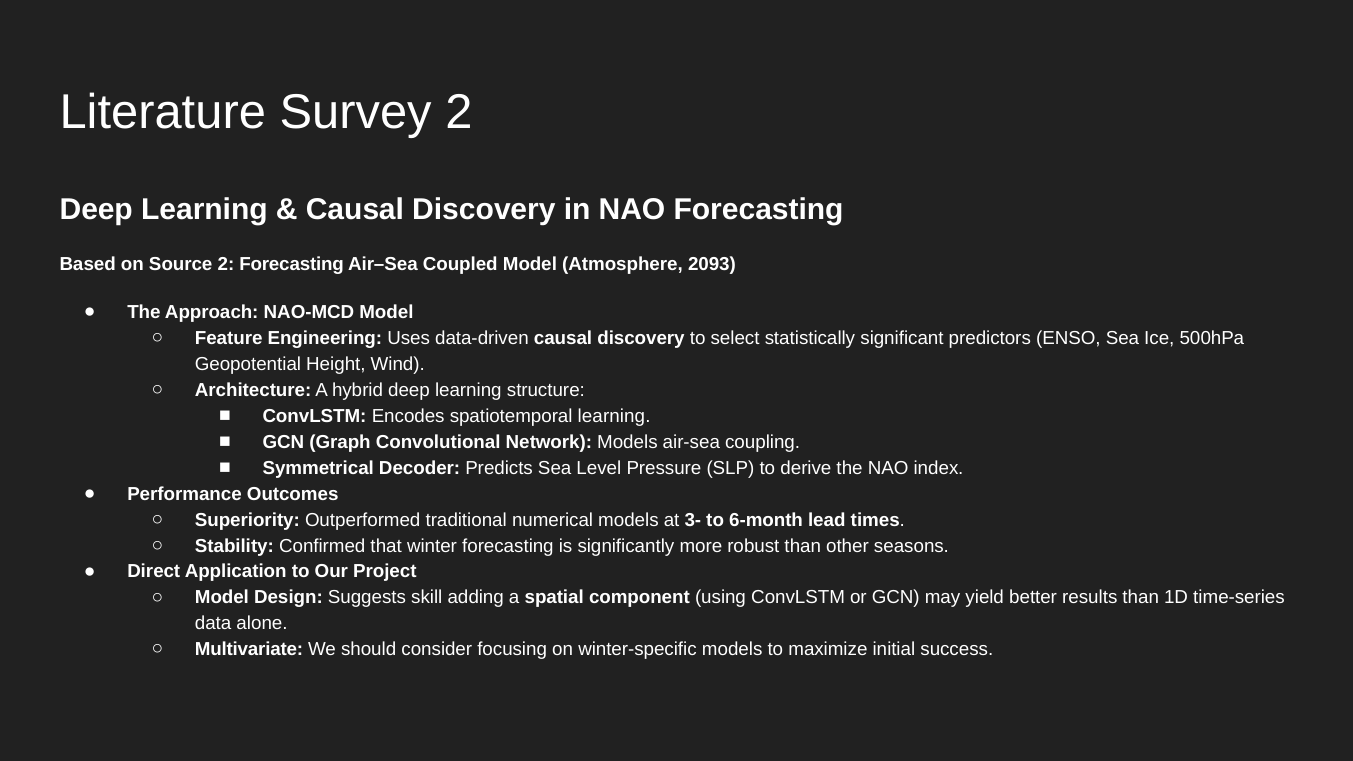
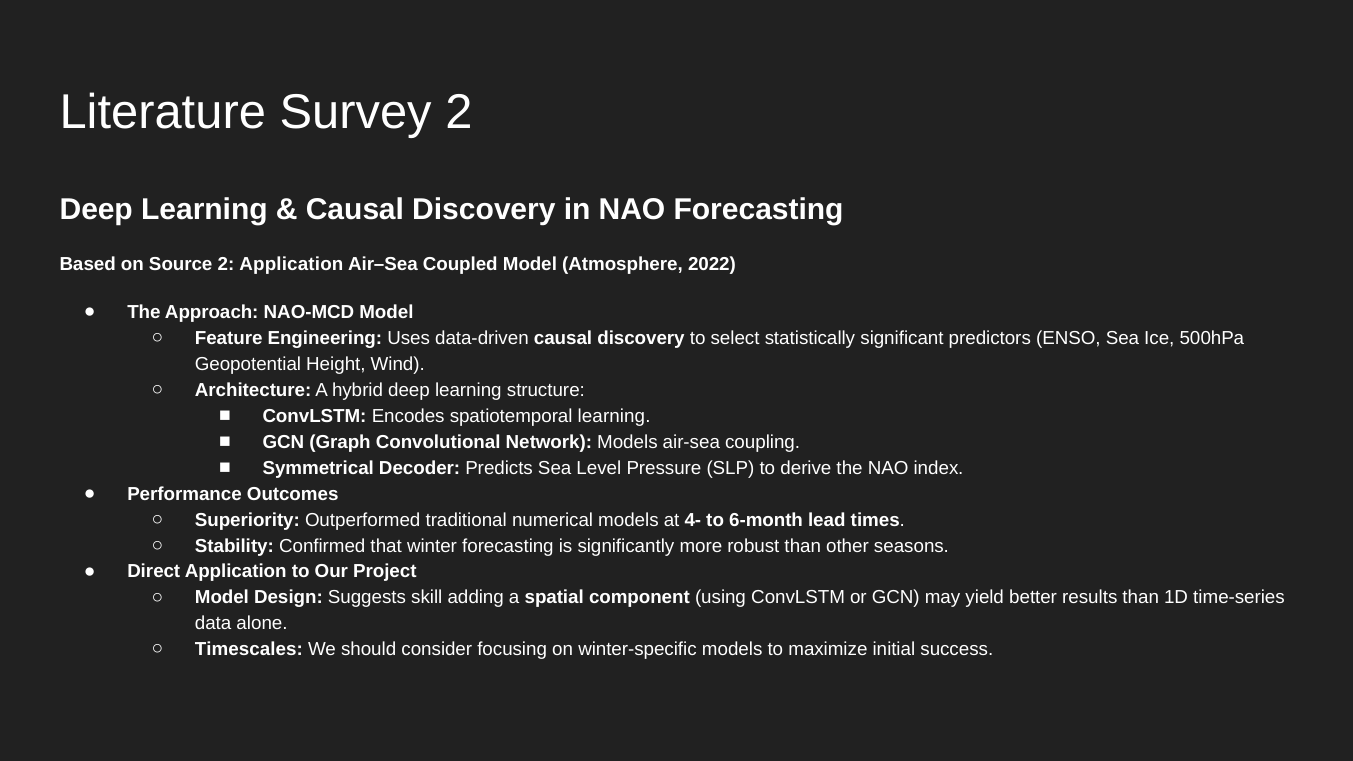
2 Forecasting: Forecasting -> Application (291, 264)
2093: 2093 -> 2022 (712, 264)
3-: 3- -> 4- (693, 520)
Multivariate: Multivariate -> Timescales (249, 650)
